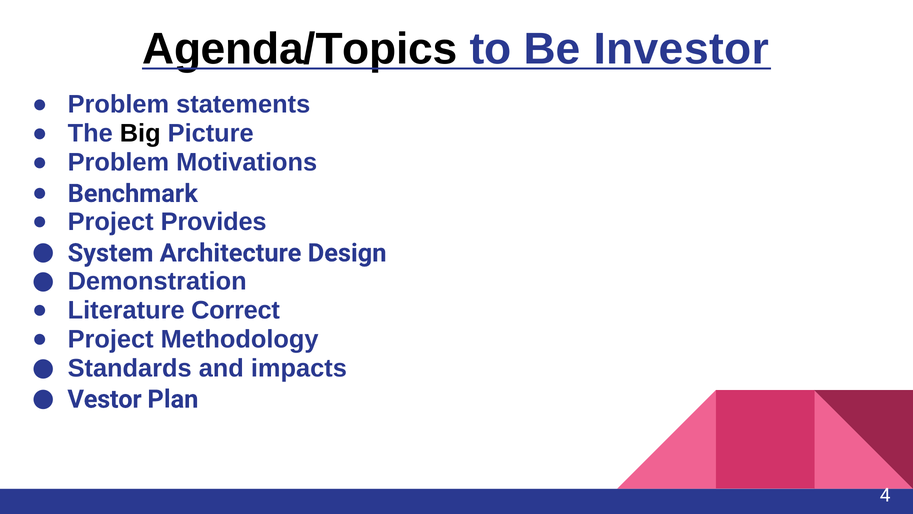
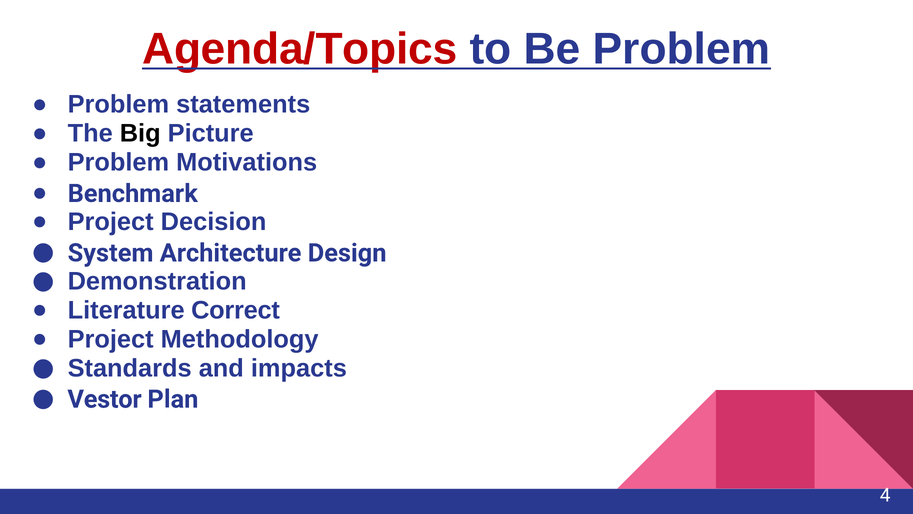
Agenda/Topics colour: black -> red (300, 49)
Be Investor: Investor -> Problem (682, 49)
Provides: Provides -> Decision (214, 222)
